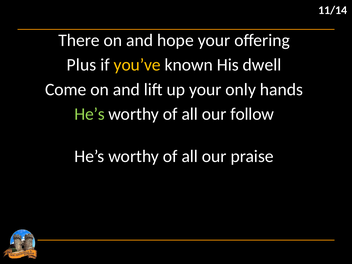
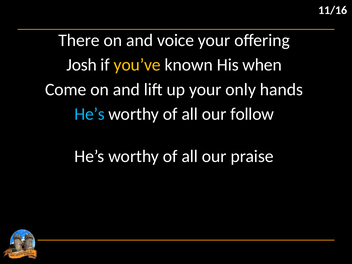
11/14: 11/14 -> 11/16 (333, 10)
hope: hope -> voice (176, 40)
Plus: Plus -> Josh (82, 65)
dwell: dwell -> when (262, 65)
He’s colour: light green -> light blue (89, 114)
